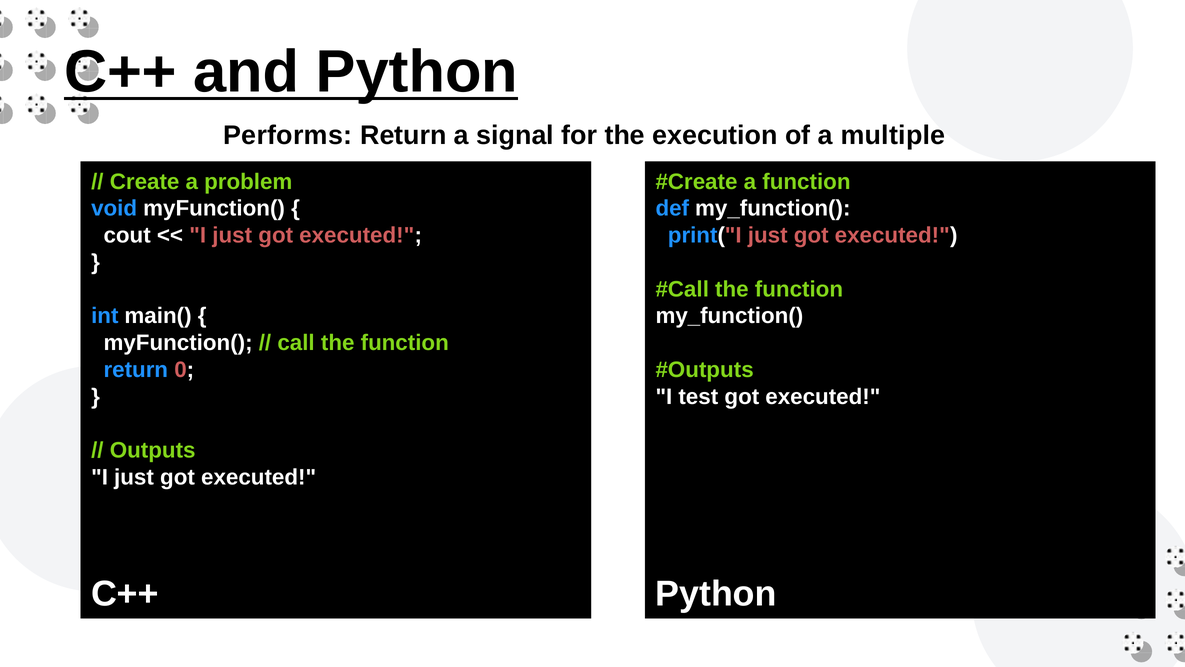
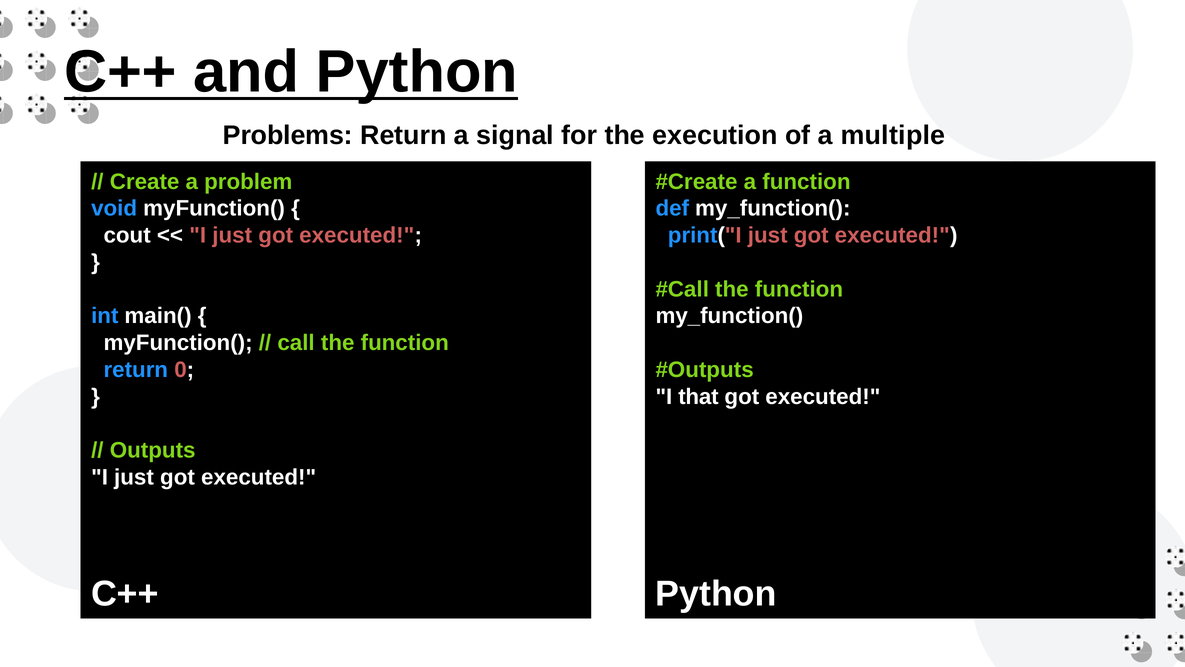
Performs: Performs -> Problems (288, 135)
test: test -> that (698, 397)
